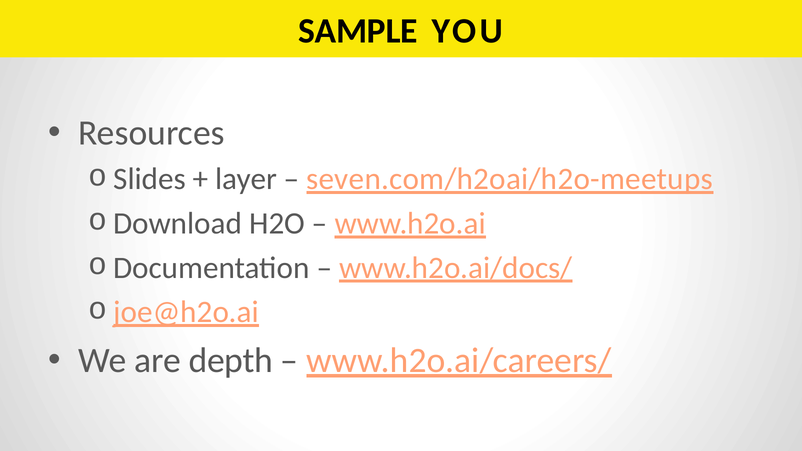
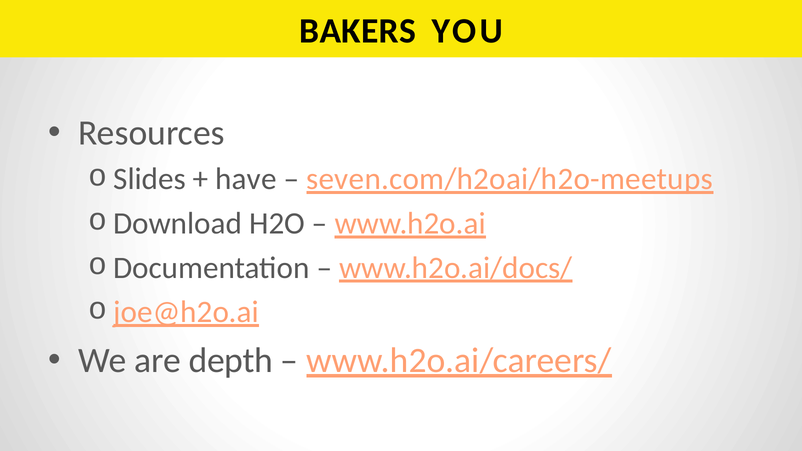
SAMPLE: SAMPLE -> BAKERS (358, 31)
layer: layer -> have (246, 179)
